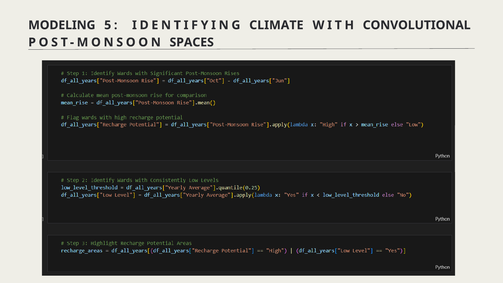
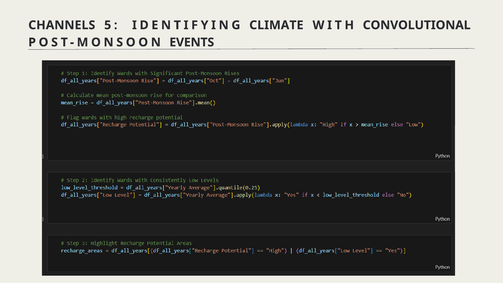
MODELING: MODELING -> CHANNELS (62, 25)
SPACES: SPACES -> EVENTS (192, 42)
